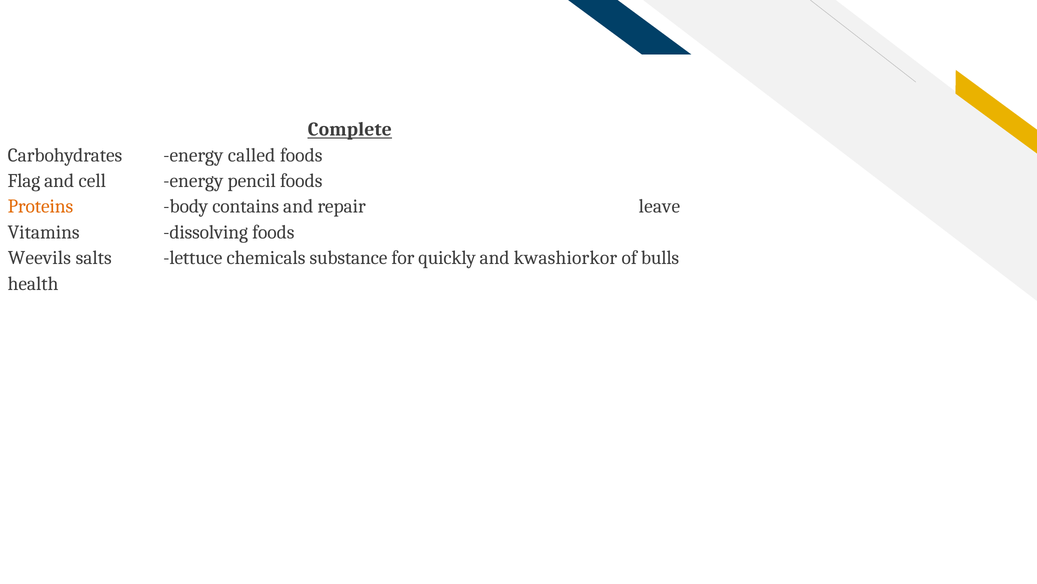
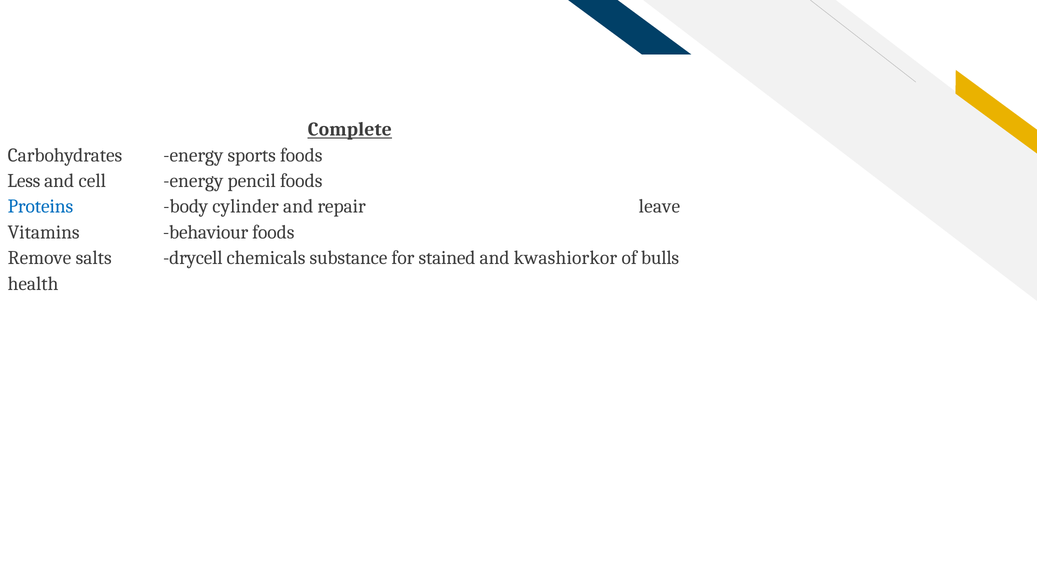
called: called -> sports (252, 155)
Flag: Flag -> Less (24, 181)
Proteins colour: orange -> blue (40, 206)
contains: contains -> cylinder (246, 206)
dissolving: dissolving -> behaviour (206, 232)
Weevils: Weevils -> Remove (39, 258)
lettuce: lettuce -> drycell (193, 258)
quickly: quickly -> stained (447, 258)
